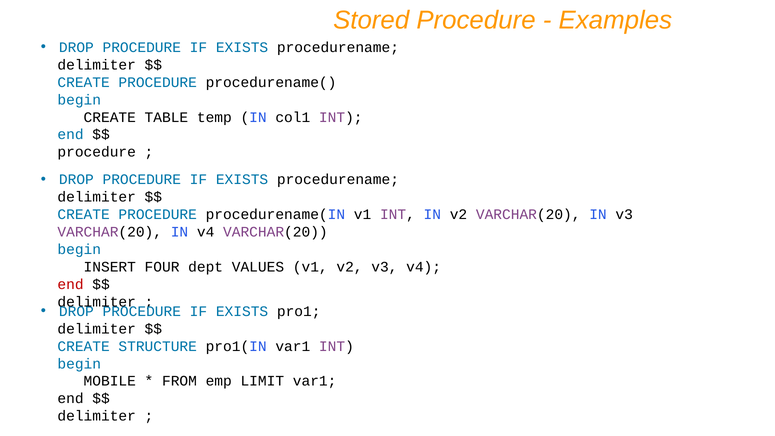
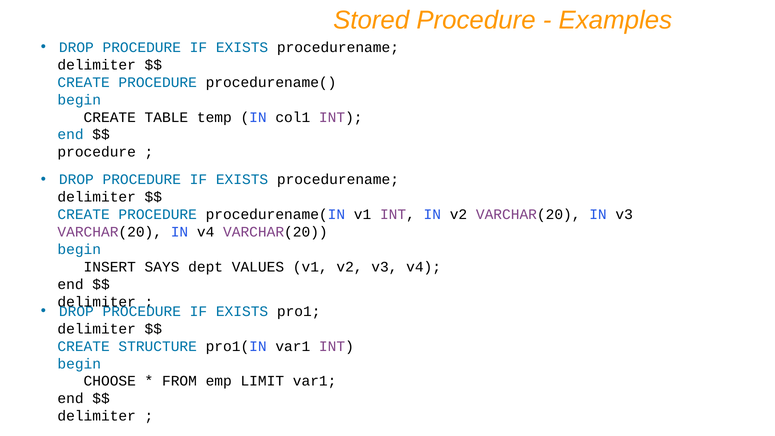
FOUR: FOUR -> SAYS (162, 267)
end colour: red -> black (71, 284)
MOBILE: MOBILE -> CHOOSE (110, 381)
